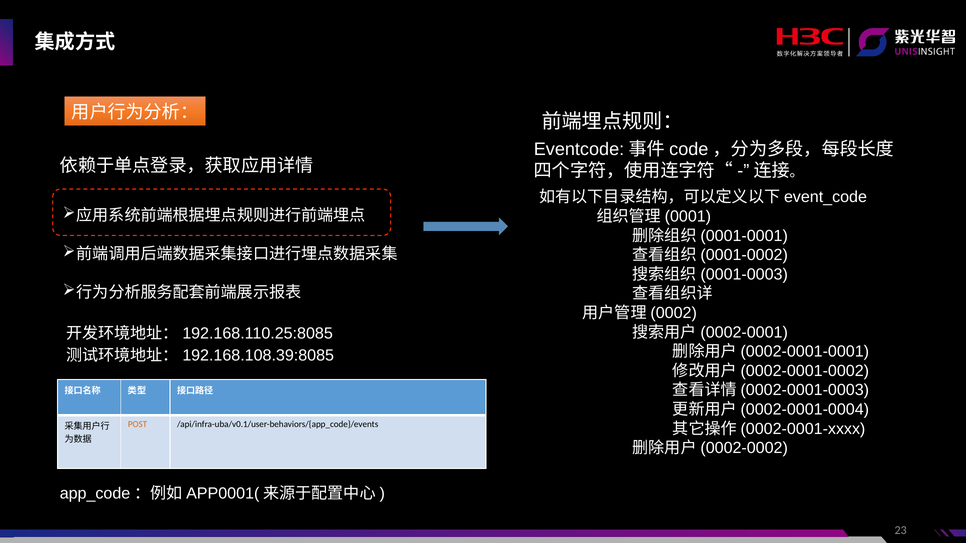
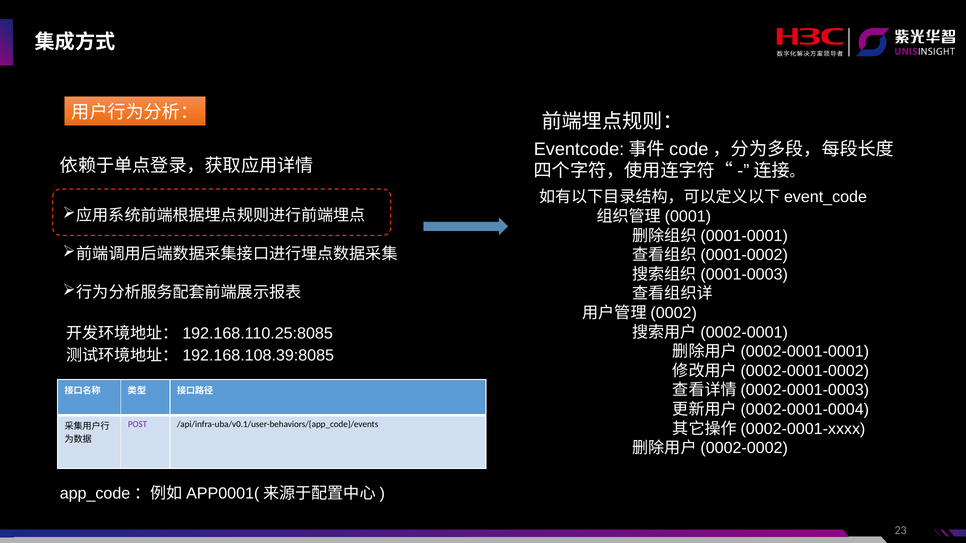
POST colour: orange -> purple (138, 425)
